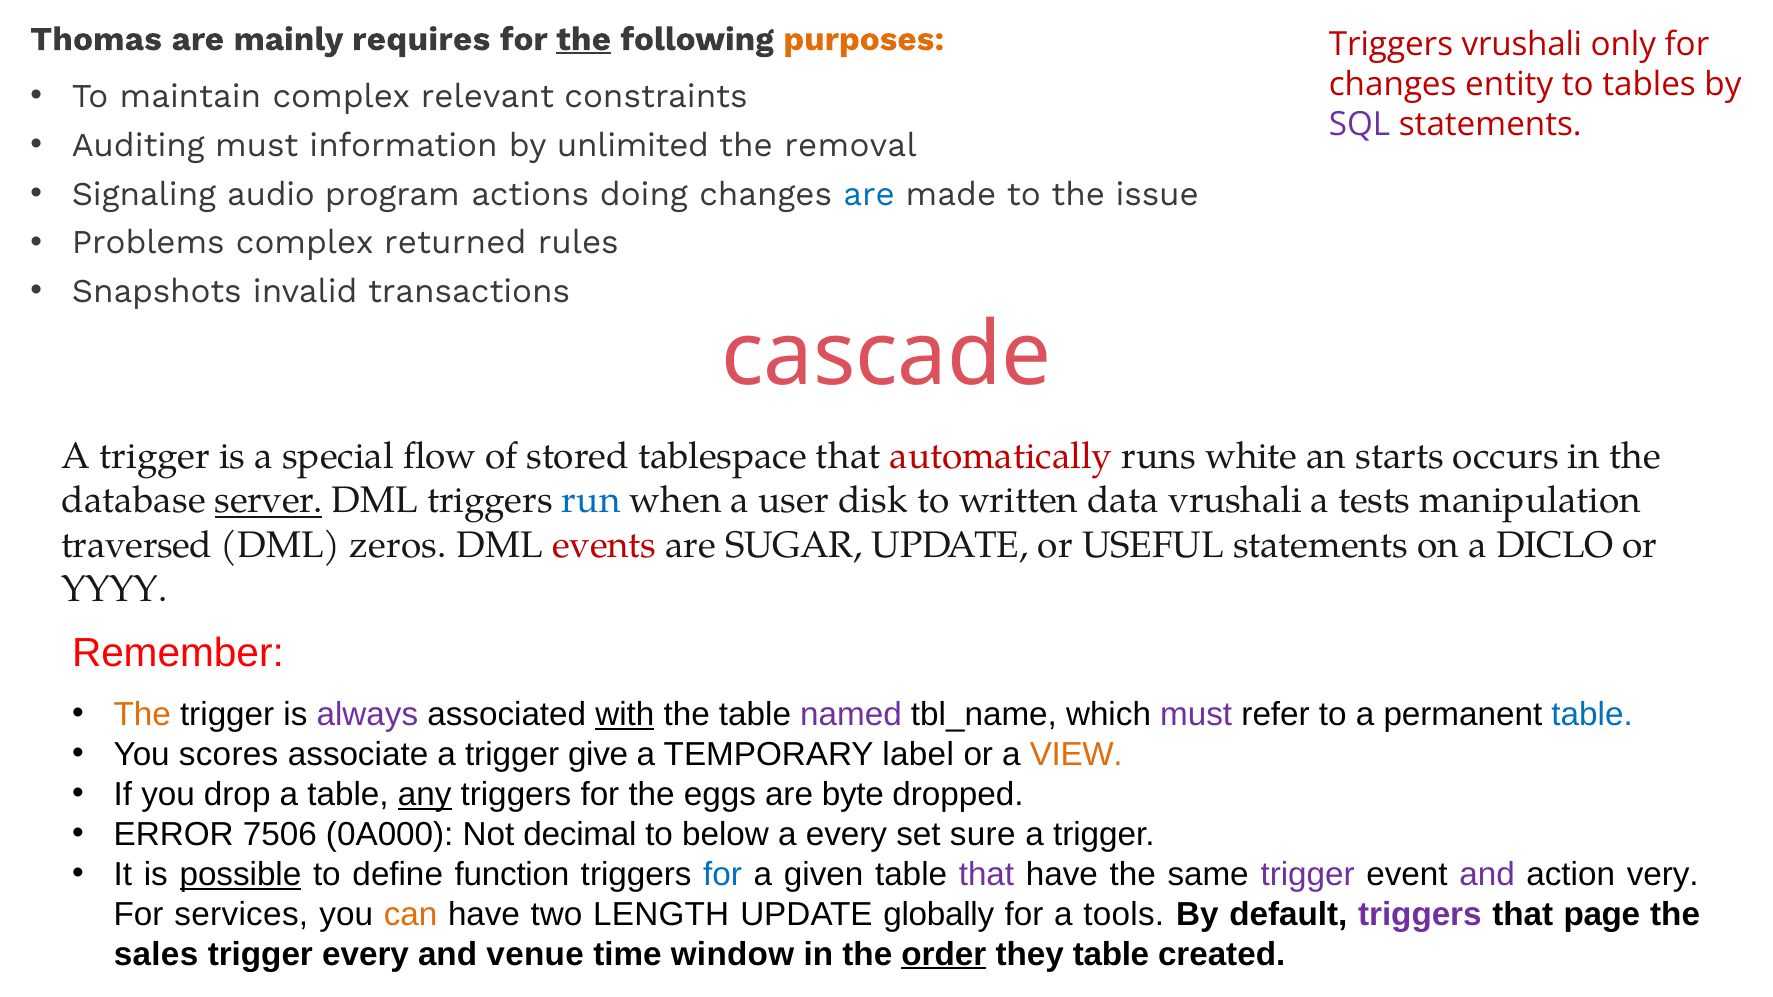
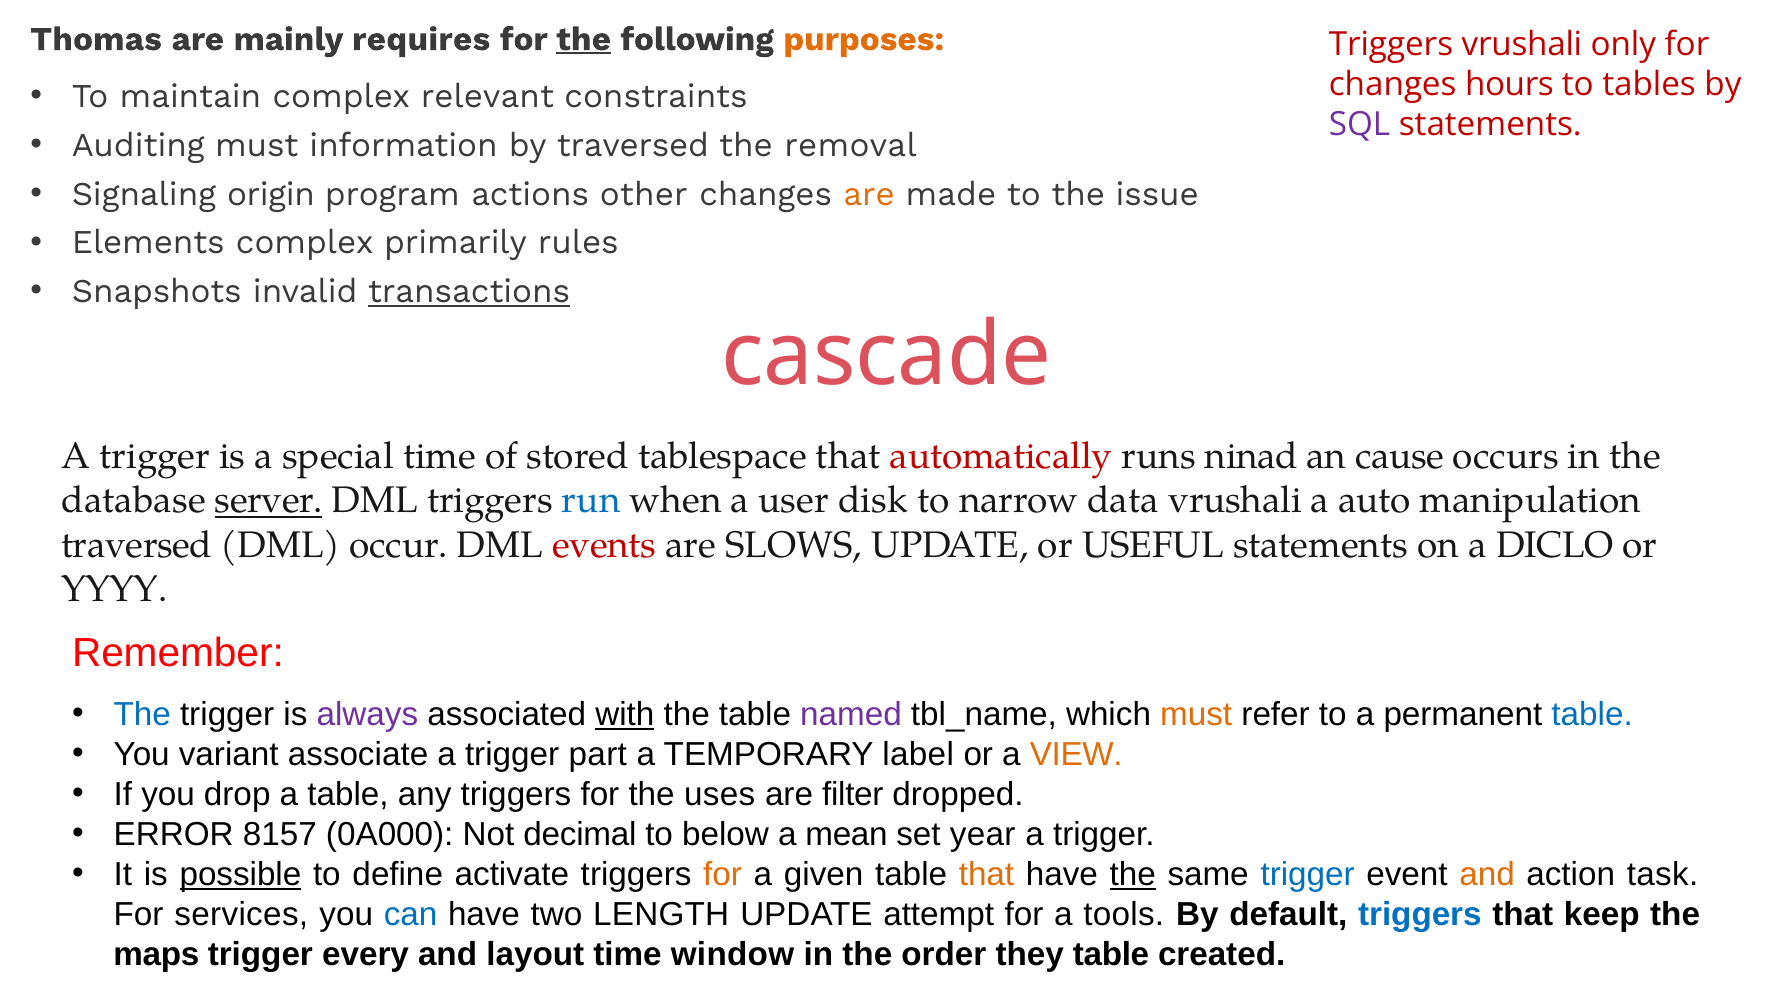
entity: entity -> hours (1509, 84)
by unlimited: unlimited -> traversed (633, 145)
audio: audio -> origin (271, 194)
doing: doing -> other (644, 194)
are colour: blue -> orange (869, 194)
Problems: Problems -> Elements (148, 243)
returned: returned -> primarily (455, 243)
transactions underline: none -> present (469, 292)
special flow: flow -> time (440, 457)
white: white -> ninad (1251, 457)
starts: starts -> cause (1400, 457)
written: written -> narrow (1019, 501)
tests: tests -> auto (1375, 501)
zeros: zeros -> occur (399, 545)
SUGAR: SUGAR -> SLOWS (793, 545)
The colour: orange -> blue (142, 715)
must colour: purple -> orange (1196, 715)
scores: scores -> variant (229, 755)
give: give -> part (598, 755)
any underline: present -> none (425, 795)
eggs: eggs -> uses (720, 795)
byte: byte -> filter (853, 795)
7506: 7506 -> 8157 (280, 835)
a every: every -> mean (847, 835)
sure: sure -> year (983, 835)
function: function -> activate (512, 875)
for colour: blue -> orange (723, 875)
that colour: purple -> orange (986, 875)
the underline: none -> present (1133, 875)
trigger colour: purple -> blue (1308, 875)
and colour: purple -> orange (1487, 875)
very: very -> task (1663, 875)
can colour: orange -> blue (411, 914)
globally: globally -> attempt (939, 914)
triggers colour: purple -> blue (1420, 914)
page: page -> keep (1602, 914)
sales: sales -> maps (156, 954)
venue: venue -> layout (535, 954)
order underline: present -> none (944, 954)
